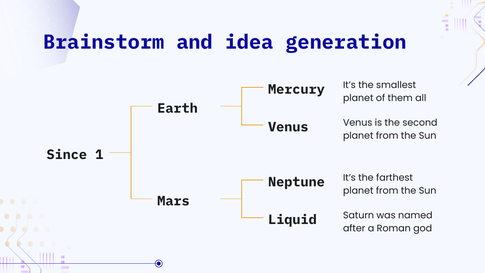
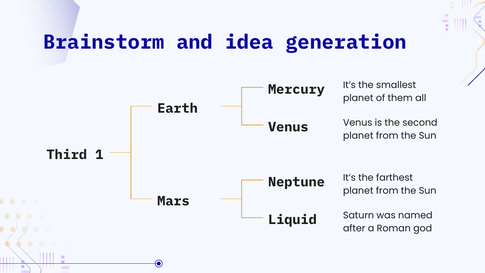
Since: Since -> Third (67, 155)
